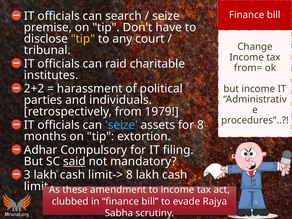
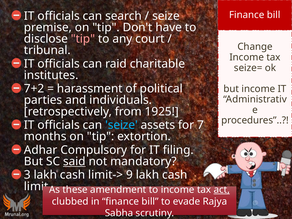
tip colour: yellow -> pink (83, 39)
from=: from= -> seize= (248, 68)
2+2: 2+2 -> 7+2 (34, 89)
1979: 1979 -> 1925 (162, 112)
for 8: 8 -> 7 (201, 125)
limit-> 8: 8 -> 9 (129, 175)
act underline: none -> present (222, 190)
